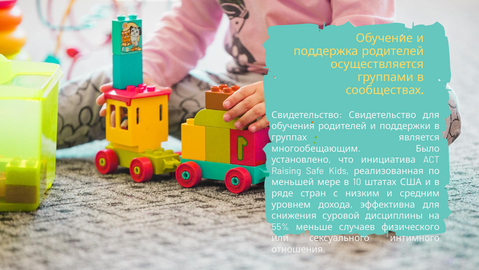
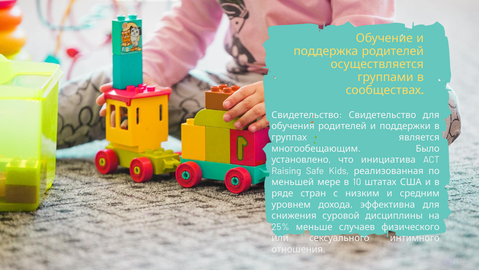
55%: 55% -> 25% (280, 227)
